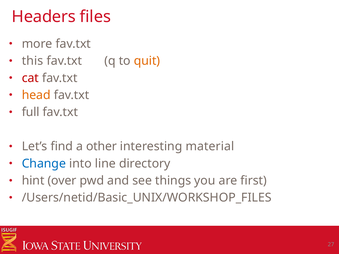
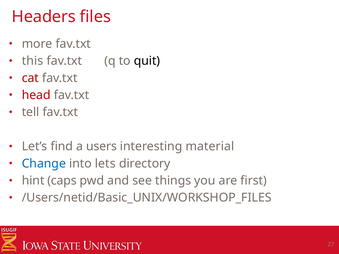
quit colour: orange -> black (147, 61)
head colour: orange -> red (36, 95)
full: full -> tell (31, 112)
other: other -> users (102, 147)
line: line -> lets (105, 164)
over: over -> caps (62, 181)
